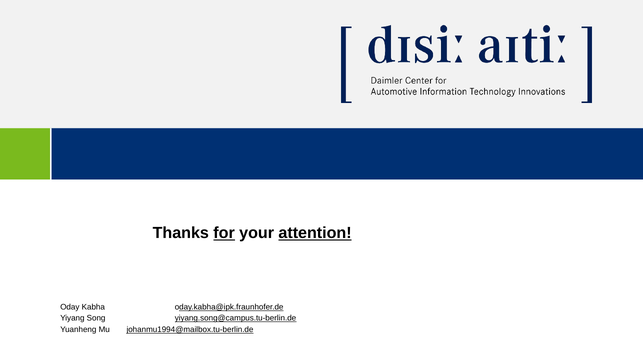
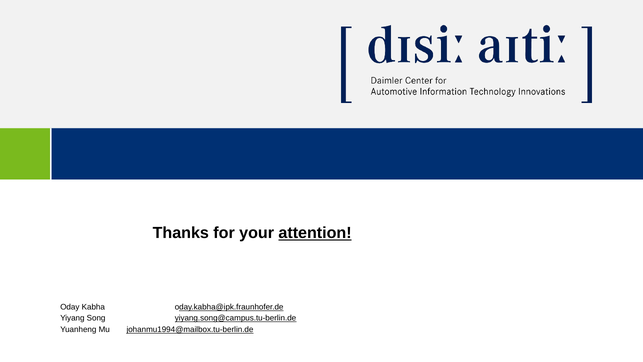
for underline: present -> none (224, 233)
